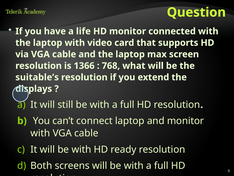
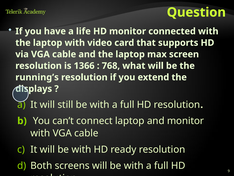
suitable’s: suitable’s -> running’s (37, 77)
